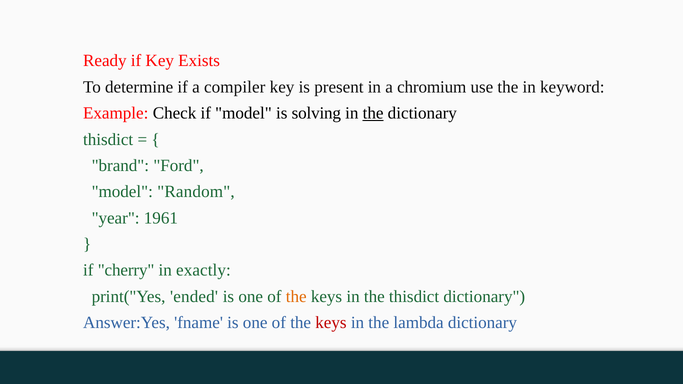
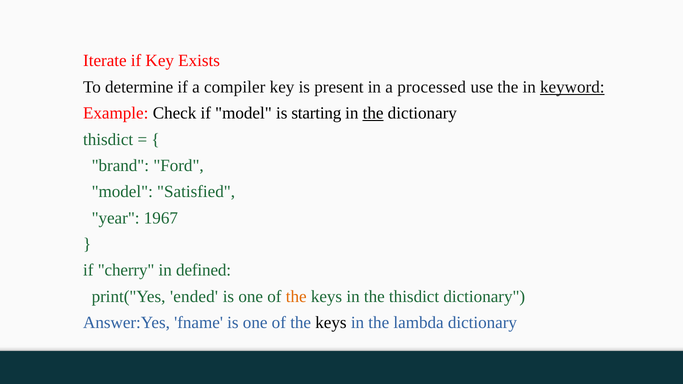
Ready: Ready -> Iterate (105, 61)
chromium: chromium -> processed (432, 87)
keyword underline: none -> present (572, 87)
solving: solving -> starting (316, 113)
Random: Random -> Satisfied (196, 192)
1961: 1961 -> 1967 (161, 218)
exactly: exactly -> defined (204, 270)
keys colour: red -> black (331, 323)
